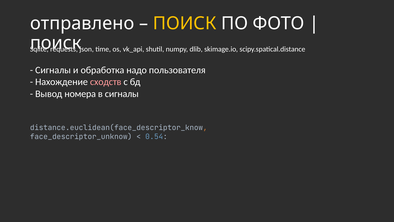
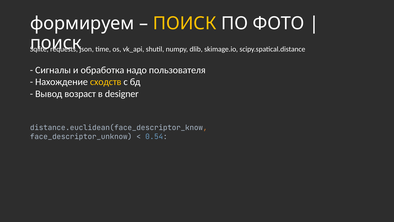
отправлено: отправлено -> формируем (82, 23)
сходств colour: pink -> yellow (106, 82)
номера: номера -> возраст (80, 94)
в сигналы: сигналы -> designer (122, 94)
